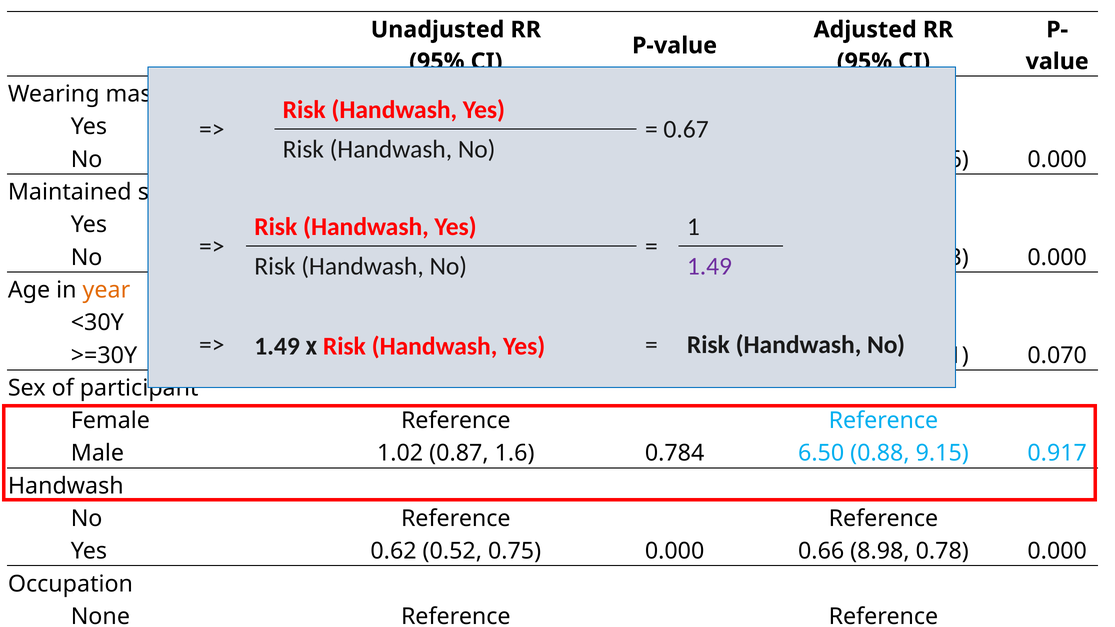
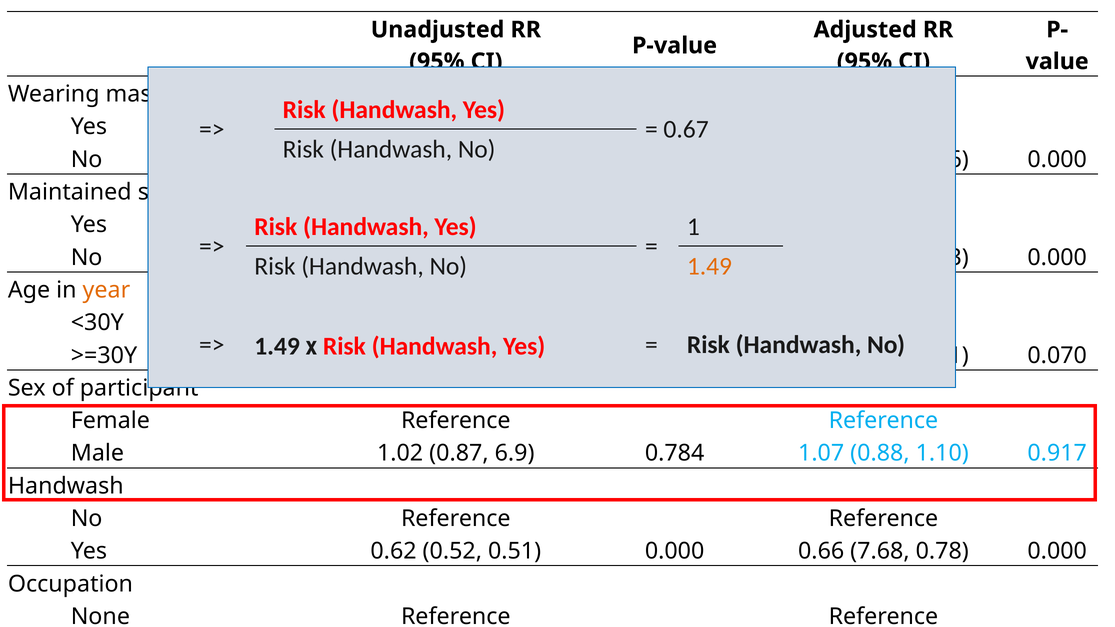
1.49 colour: purple -> orange (709, 266)
1.6: 1.6 -> 6.9 (515, 453)
0.784 6.50: 6.50 -> 1.07 (821, 453)
0.88 9.15: 9.15 -> 1.10 (942, 453)
0.75: 0.75 -> 0.51 (515, 551)
8.98: 8.98 -> 7.68 (880, 551)
